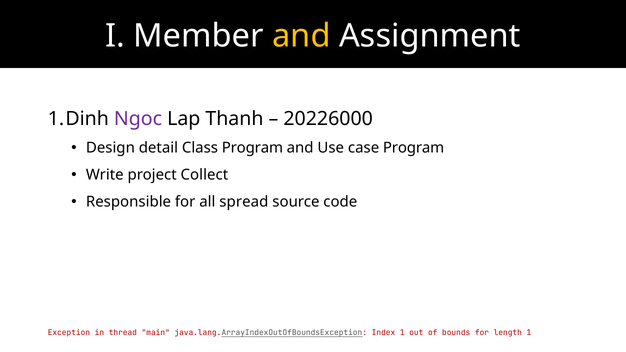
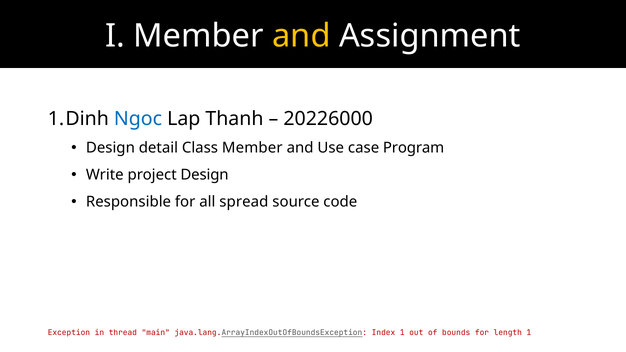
Ngoc colour: purple -> blue (138, 119)
Class Program: Program -> Member (252, 148)
project Collect: Collect -> Design (205, 175)
